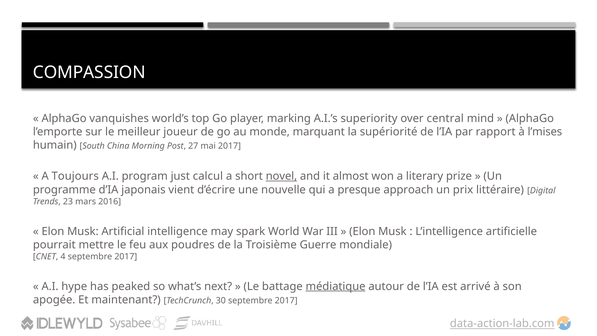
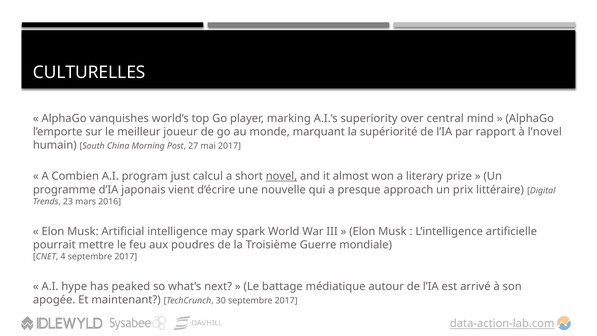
COMPASSION: COMPASSION -> CULTURELLES (89, 73)
l’mises: l’mises -> l’novel (545, 132)
Toujours: Toujours -> Combien (75, 176)
médiatique underline: present -> none (336, 286)
